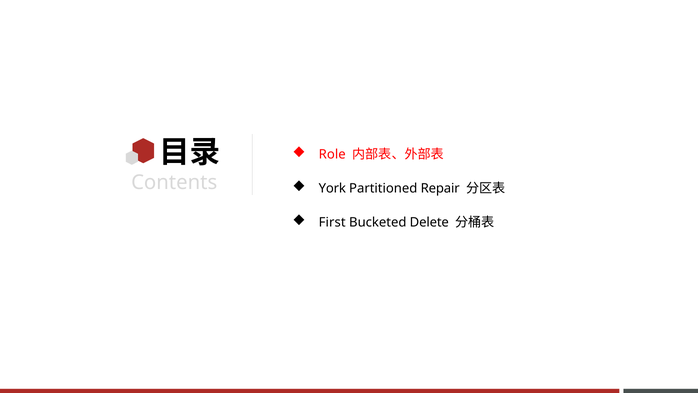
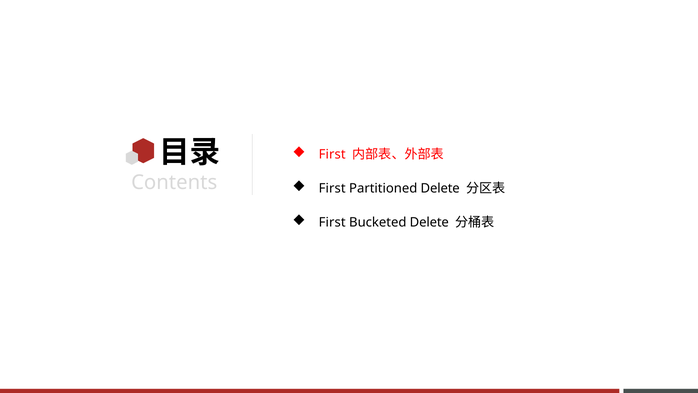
Role: Role -> First (332, 154)
York: York -> First (332, 188)
Partitioned Repair: Repair -> Delete (440, 188)
